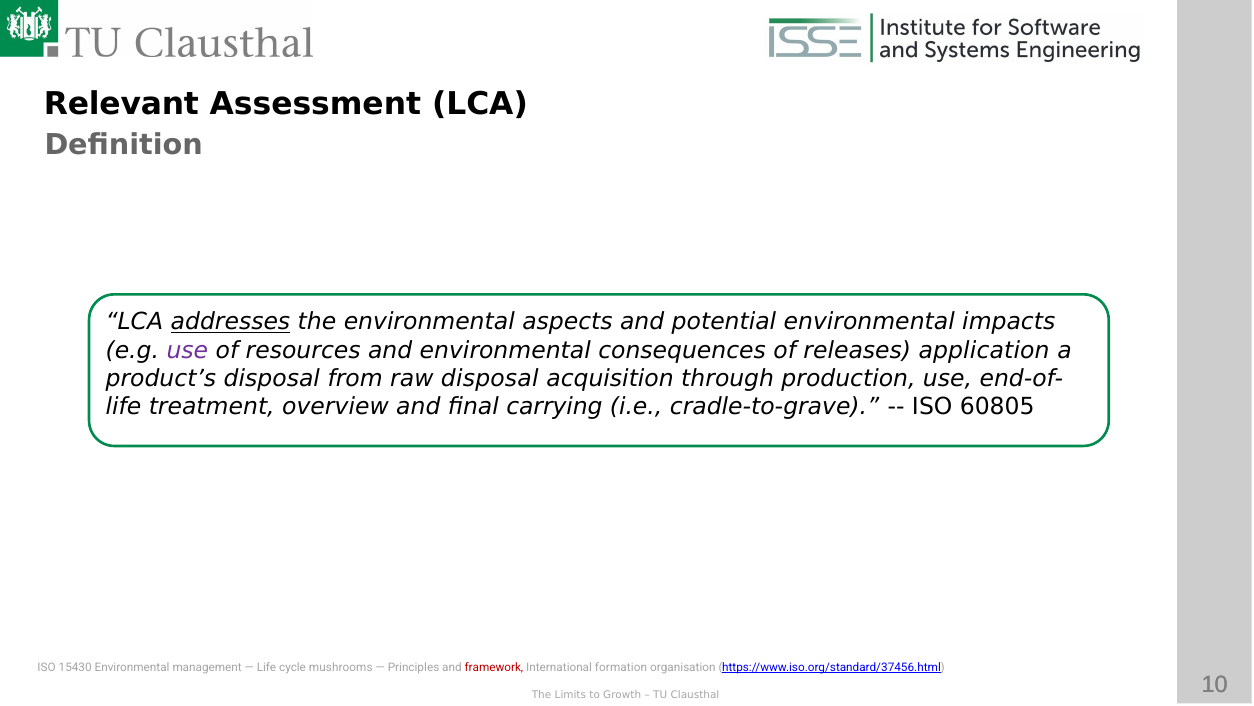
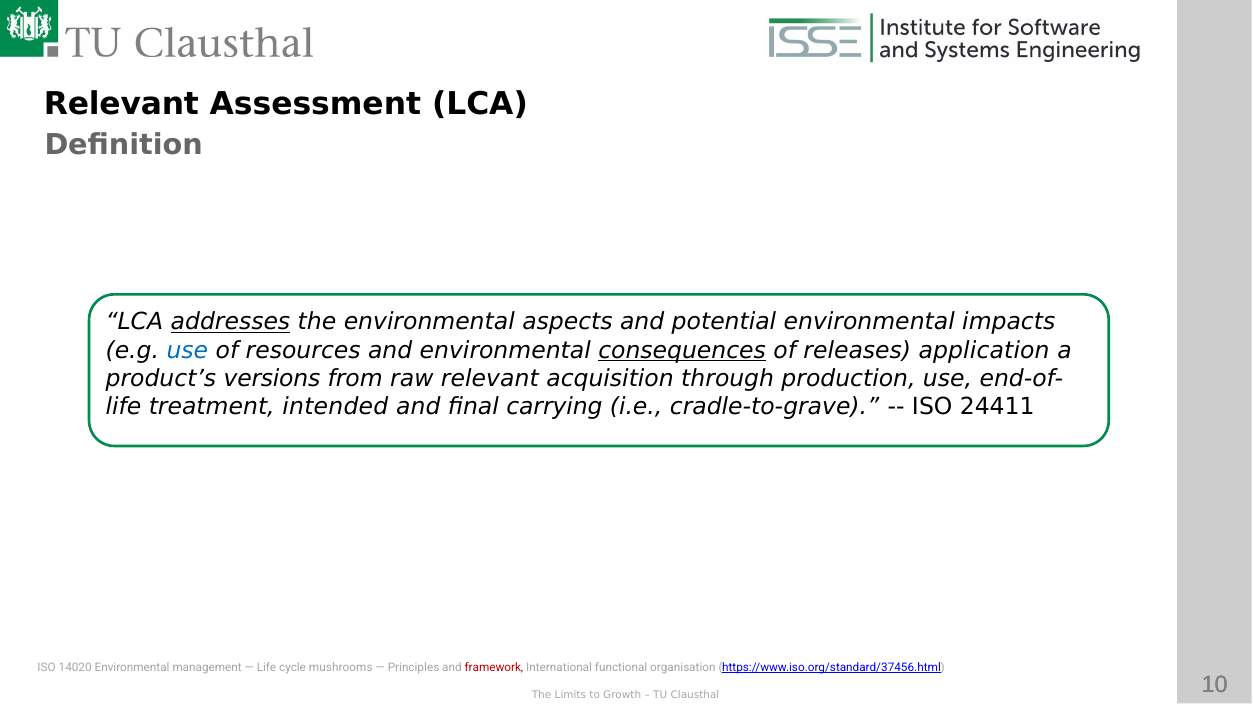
use colour: purple -> blue (187, 350)
consequences underline: none -> present (682, 350)
product’s disposal: disposal -> versions (272, 378)
raw disposal: disposal -> relevant (490, 378)
overview: overview -> intended (335, 406)
60805: 60805 -> 24411 (997, 406)
15430: 15430 -> 14020 (75, 667)
formation: formation -> functional (621, 667)
